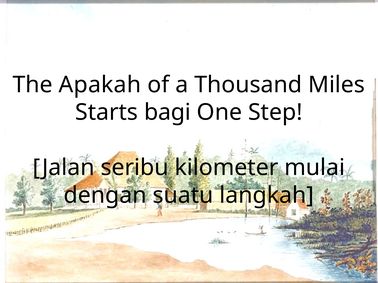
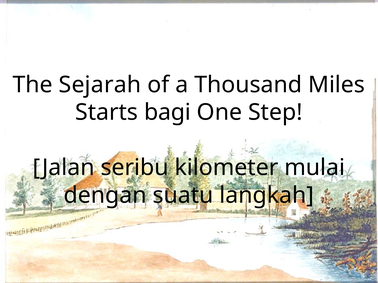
Apakah: Apakah -> Sejarah (100, 85)
